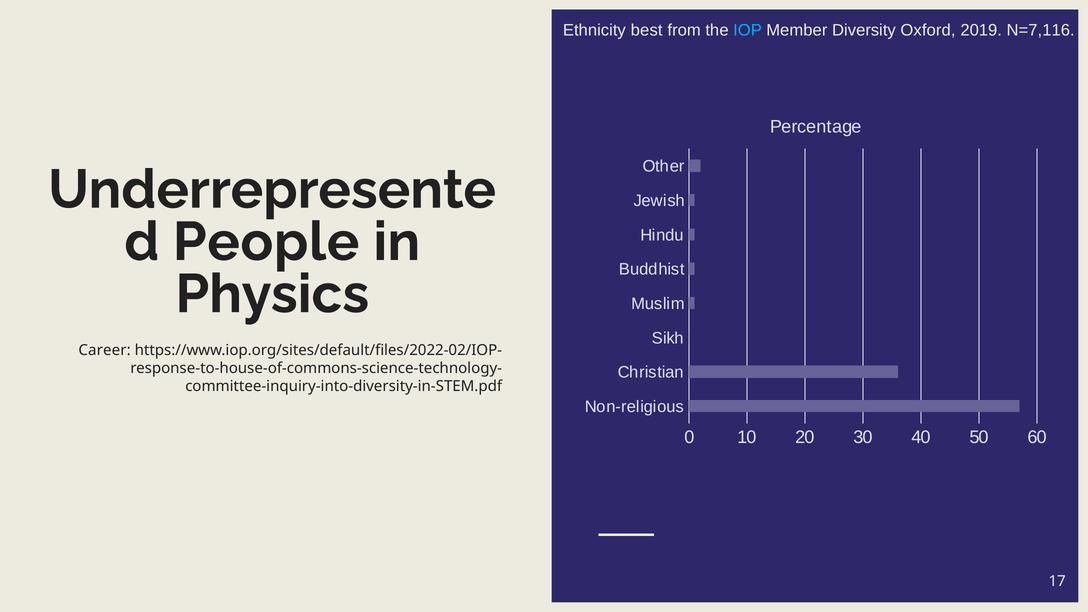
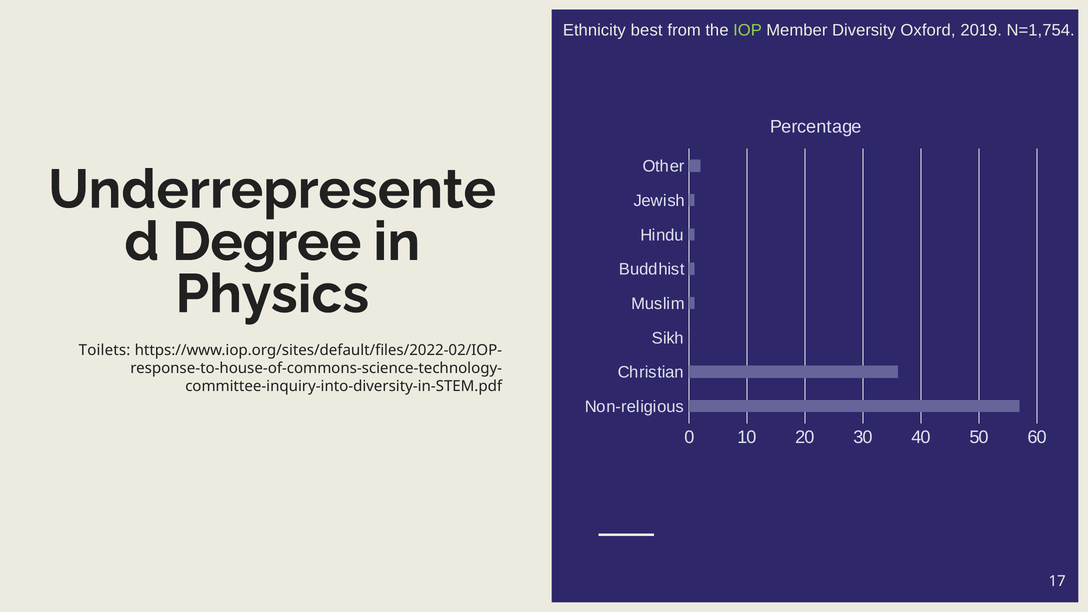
IOP colour: light blue -> light green (748, 30)
N=7,116: N=7,116 -> N=1,754 (1041, 30)
People: People -> Degree (267, 242)
Career: Career -> Toilets (105, 350)
